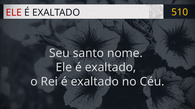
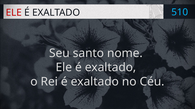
510 colour: yellow -> light blue (180, 12)
